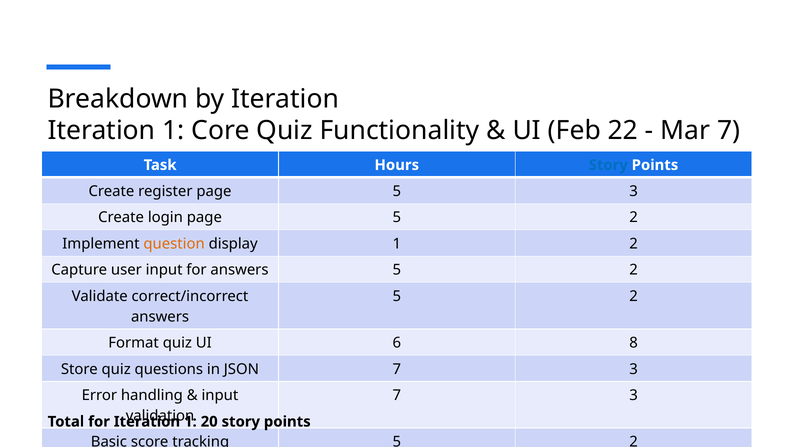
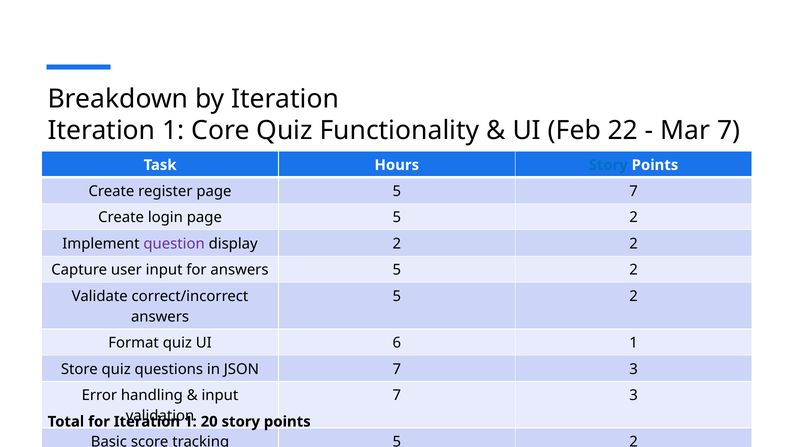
5 3: 3 -> 7 (634, 191)
question colour: orange -> purple (174, 244)
display 1: 1 -> 2 (397, 244)
6 8: 8 -> 1 (634, 343)
